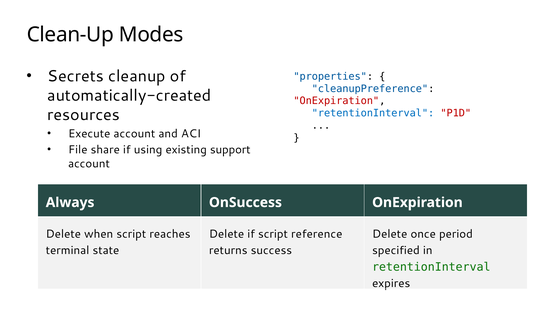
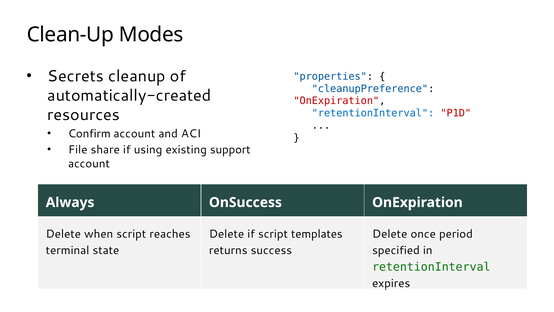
Execute: Execute -> Confirm (89, 133)
reference: reference -> templates (317, 234)
